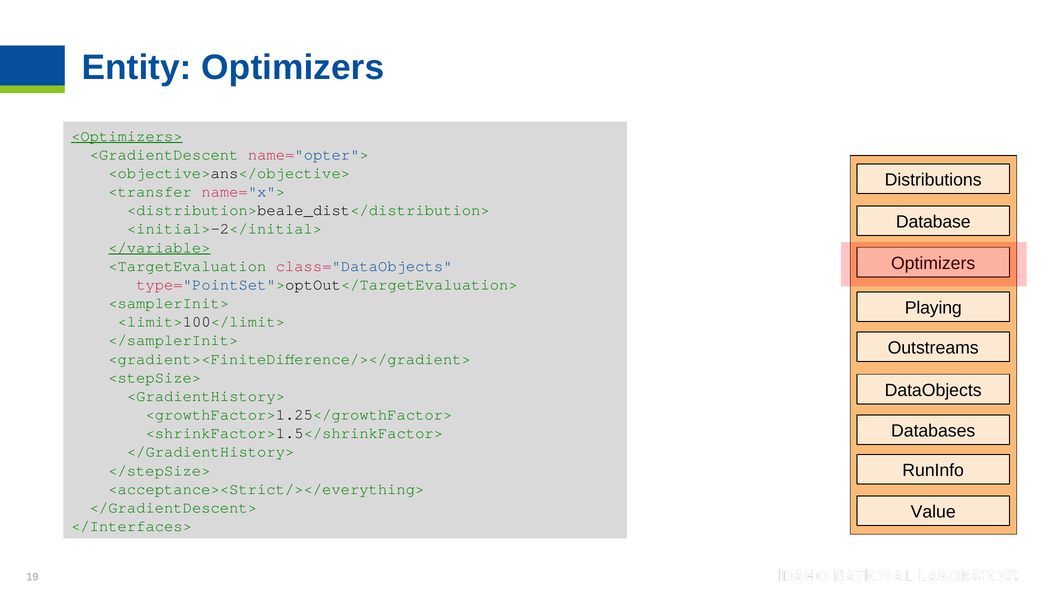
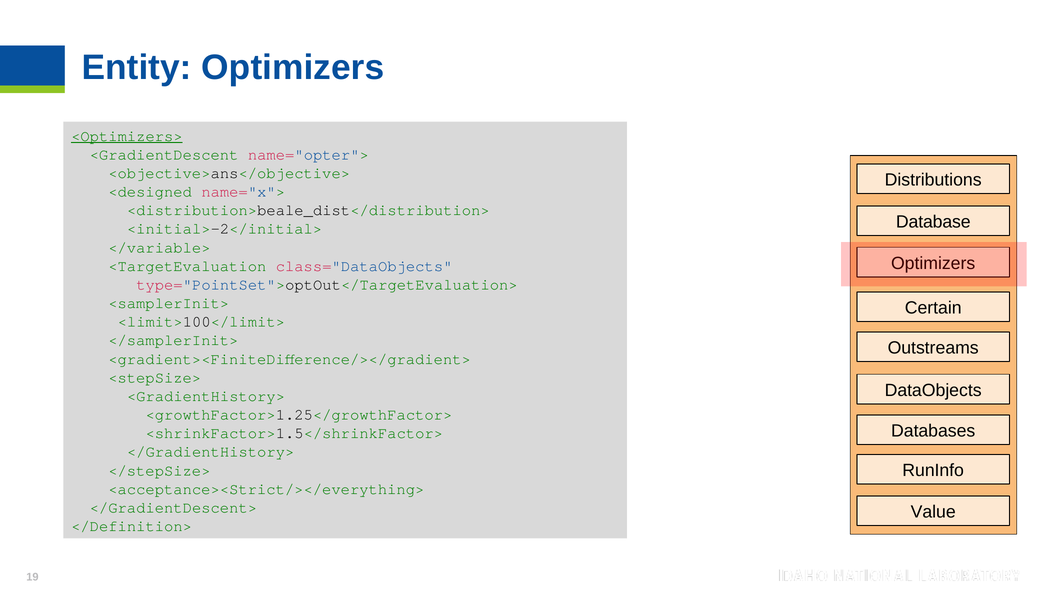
<transfer: <transfer -> <designed (150, 192)
</variable> underline: present -> none (159, 247)
Playing: Playing -> Certain (933, 308)
</Interfaces>: </Interfaces> -> </Definition> (132, 526)
